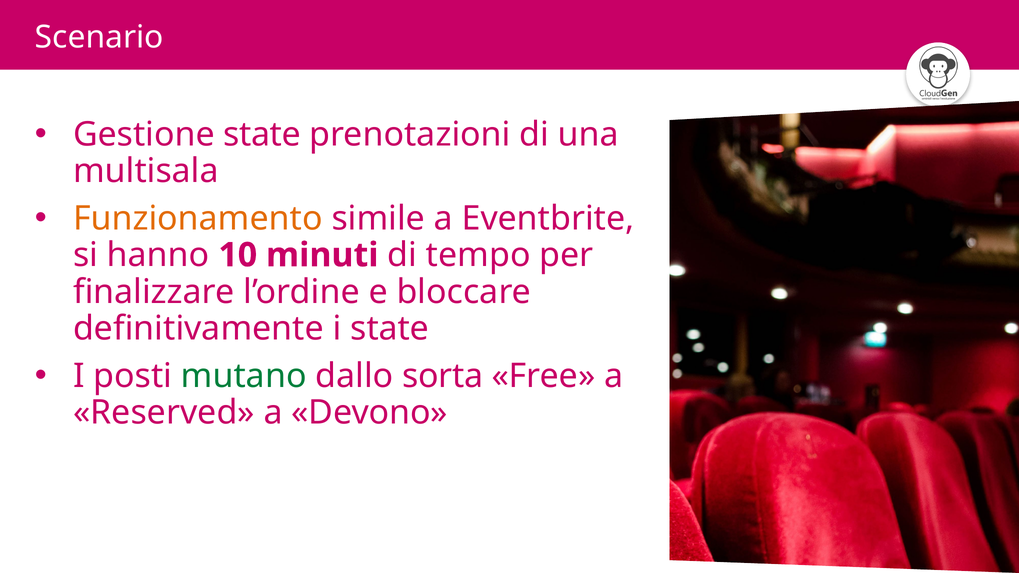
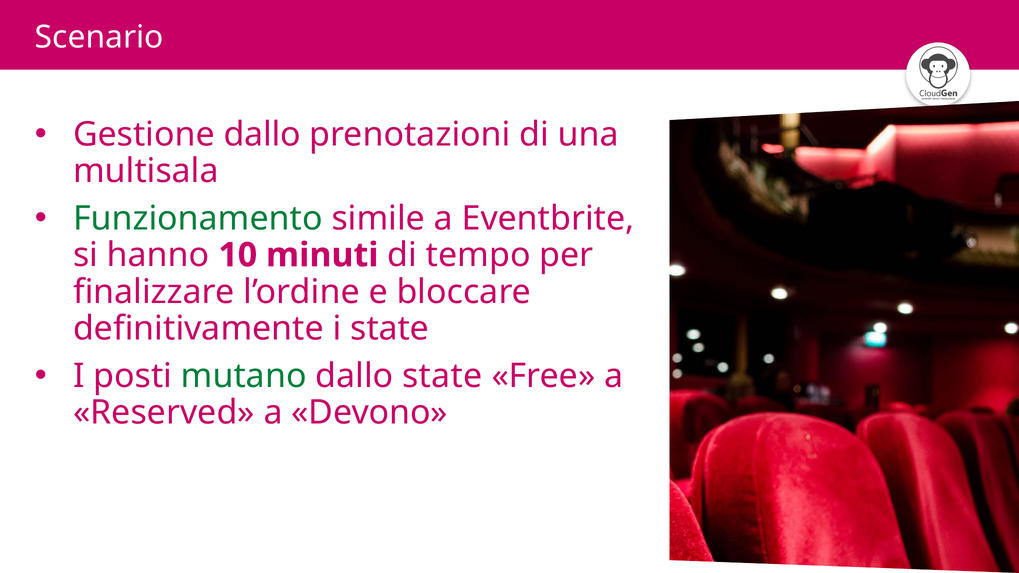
Gestione state: state -> dallo (262, 134)
Funzionamento colour: orange -> green (198, 218)
dallo sorta: sorta -> state (442, 376)
